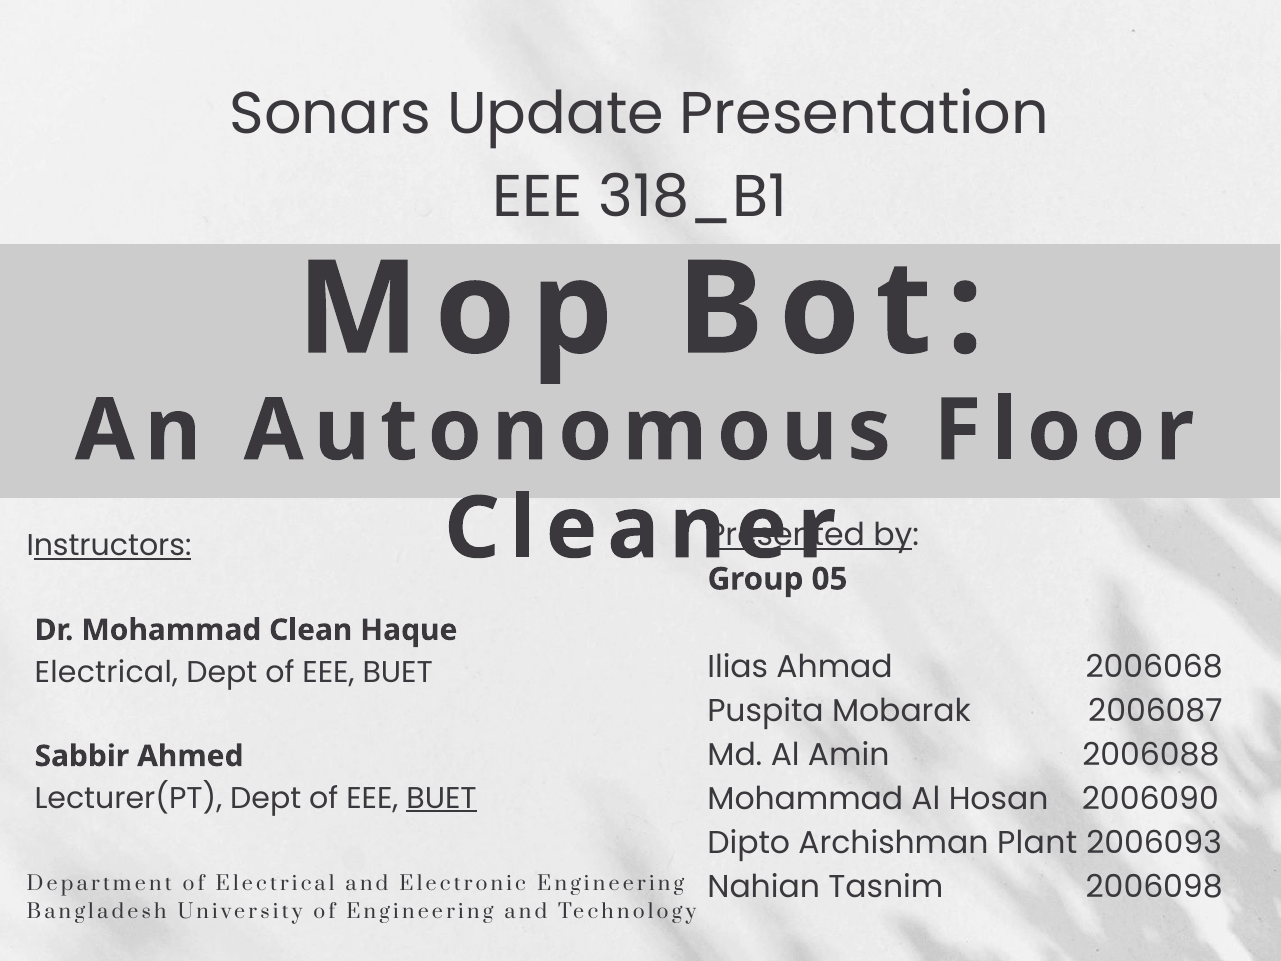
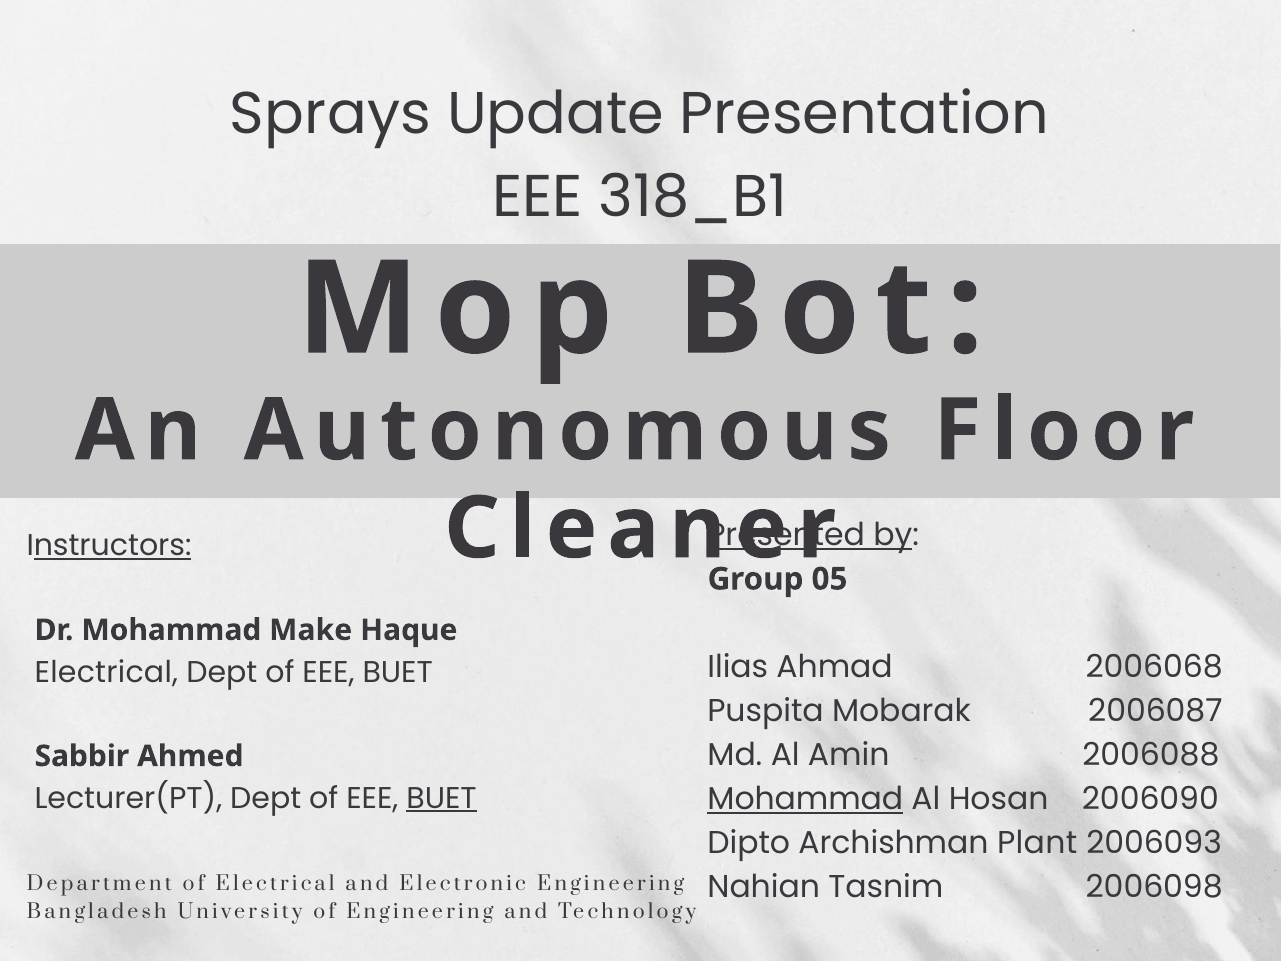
Sonars: Sonars -> Sprays (331, 114)
Clean: Clean -> Make (311, 630)
Mohammad underline: none -> present (805, 799)
